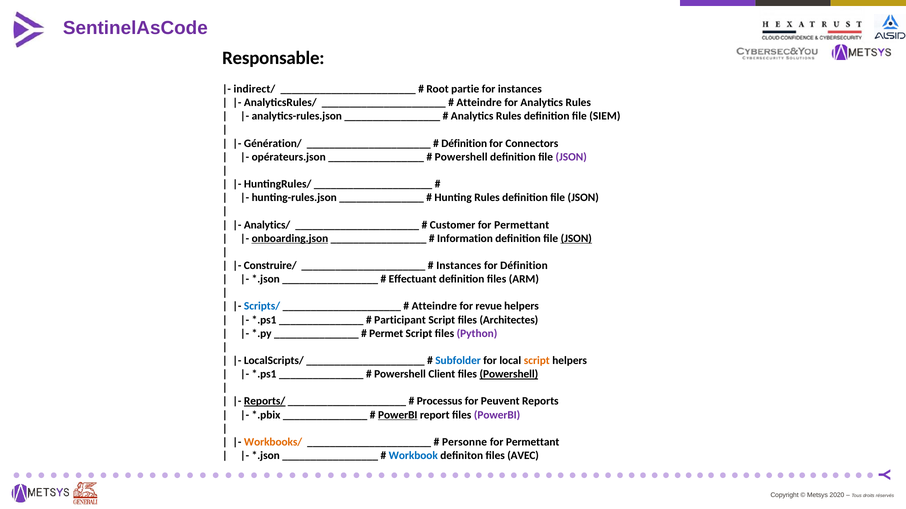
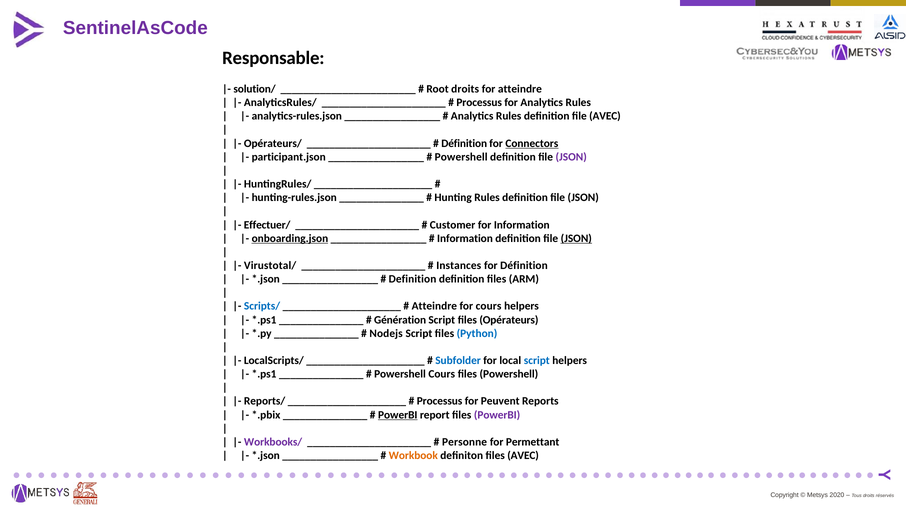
indirect/: indirect/ -> solution/ (255, 89)
Root partie: partie -> droits (465, 89)
for instances: instances -> atteindre (520, 89)
Atteindre: Atteindre -> Processus (479, 103)
file SIEM: SIEM -> AVEC (605, 116)
Génération/: Génération/ -> Opérateurs/ (273, 144)
Connectors underline: none -> present (532, 144)
opérateurs.json: opérateurs.json -> participant.json (289, 157)
Analytics/: Analytics/ -> Effectuer/ (267, 225)
Permettant: Permettant -> Information (522, 225)
Construire/: Construire/ -> Virustotal/ (270, 266)
Effectuant: Effectuant -> Definition (413, 279)
for revue: revue -> cours (489, 307)
Participant: Participant -> Génération (400, 320)
Architectes: Architectes -> Opérateurs (509, 320)
Permet: Permet -> Nodejs (386, 334)
Python colour: purple -> blue (477, 334)
script colour: orange -> blue (537, 361)
Powershell Client: Client -> Cours (442, 375)
Powershell underline: present -> none (509, 375)
Reports/ underline: present -> none (265, 402)
Workbooks/ colour: orange -> purple (273, 442)
Workbook colour: blue -> orange (413, 456)
